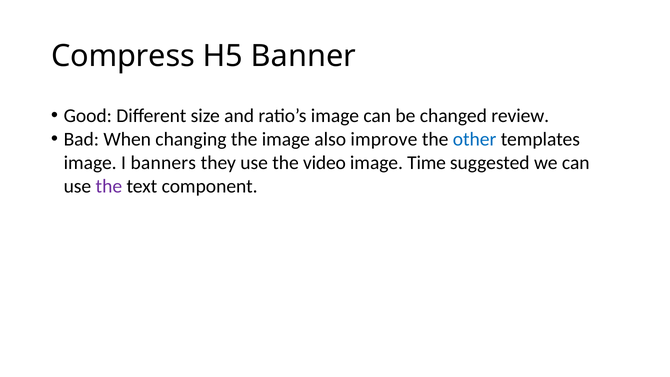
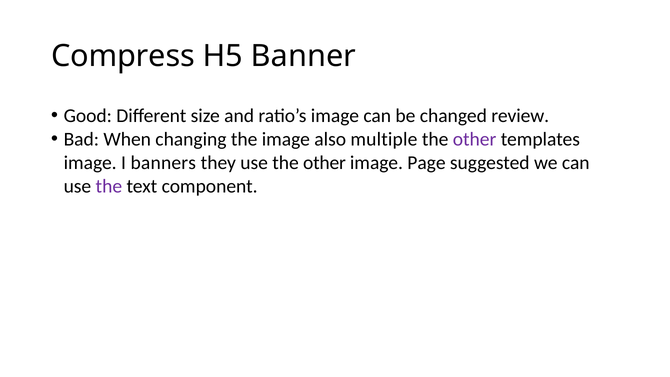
improve: improve -> multiple (384, 139)
other colour: blue -> purple (475, 139)
use the video: video -> other (324, 163)
Time: Time -> Page (426, 163)
